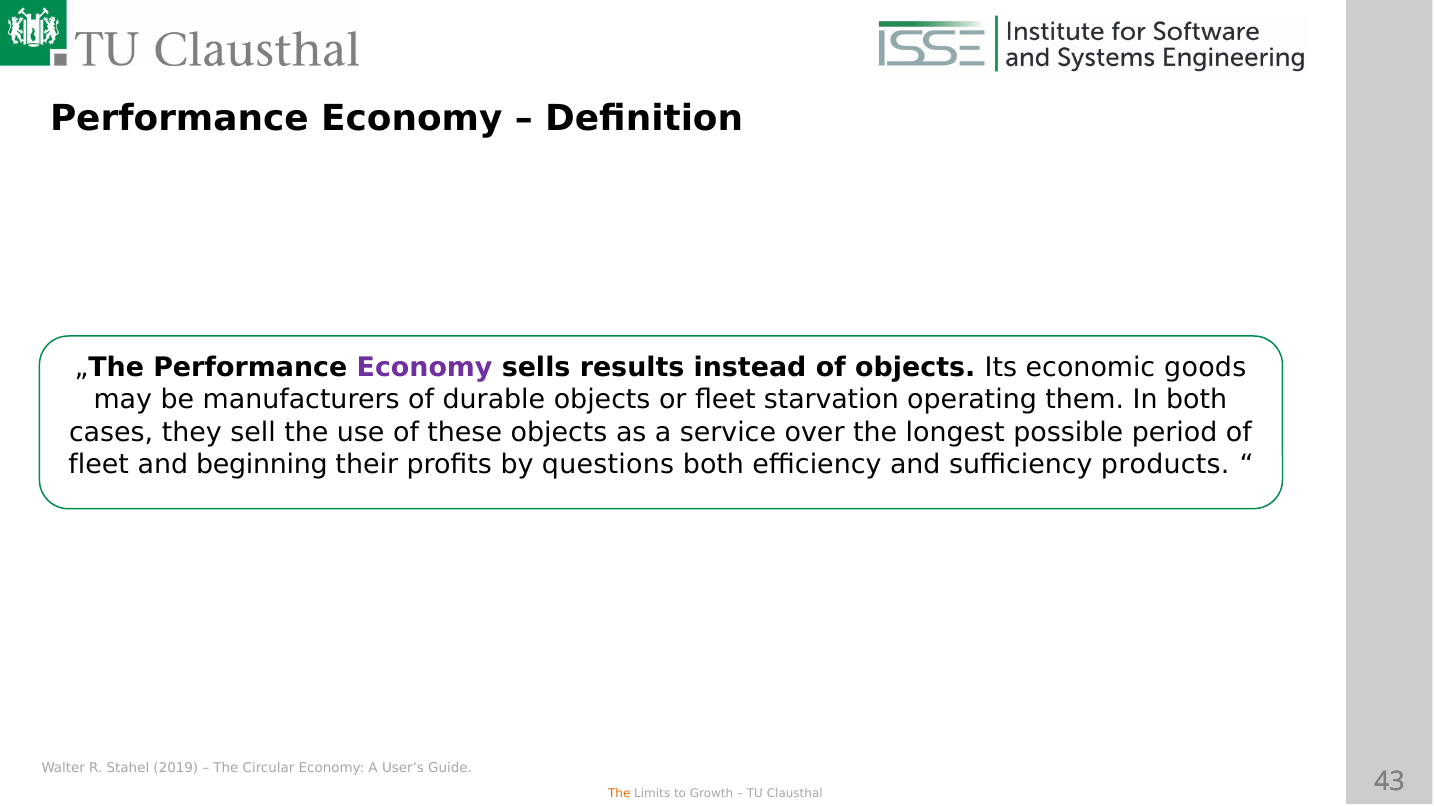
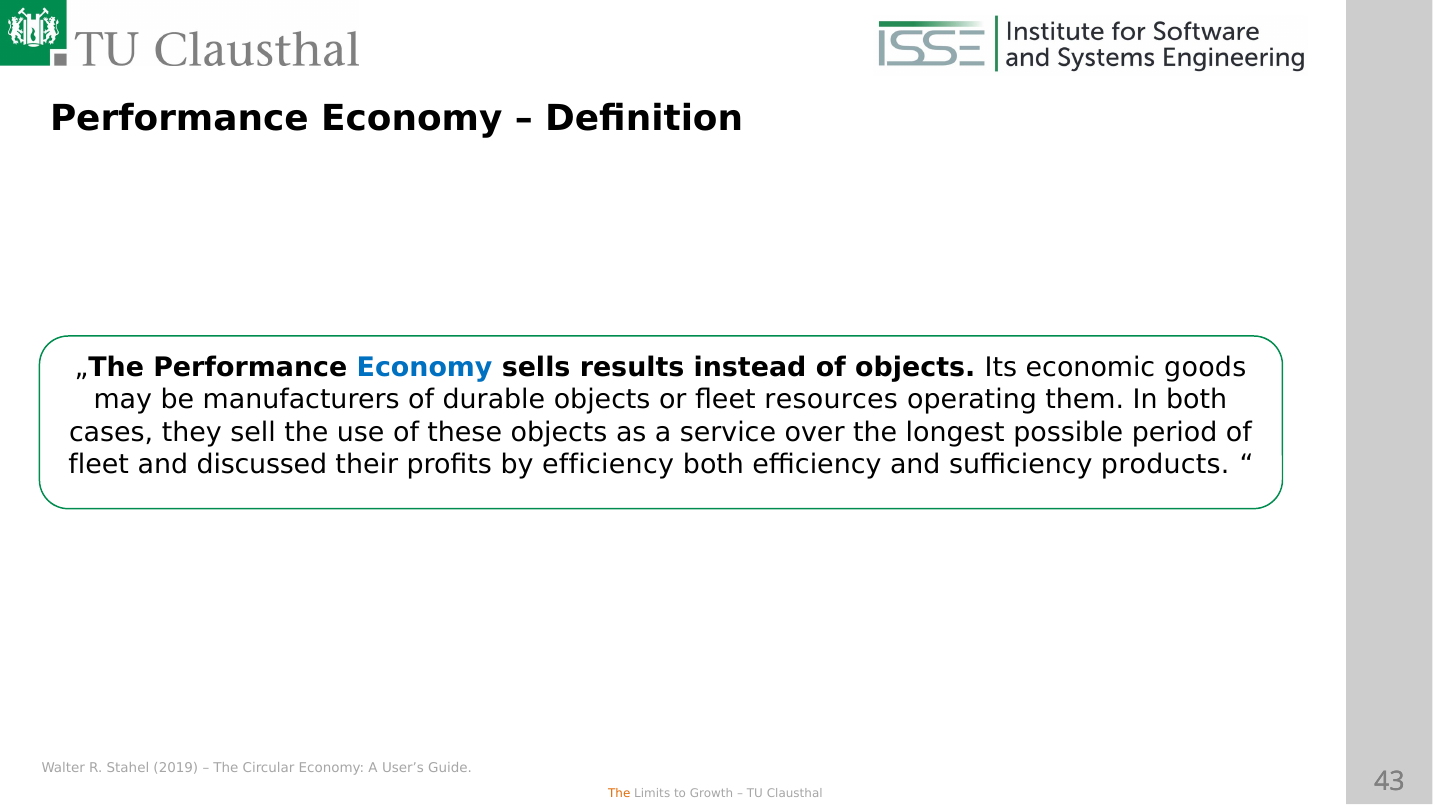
Economy colour: purple -> blue (425, 368)
starvation: starvation -> resources (831, 400)
beginning: beginning -> discussed (262, 465)
by questions: questions -> efficiency (608, 465)
